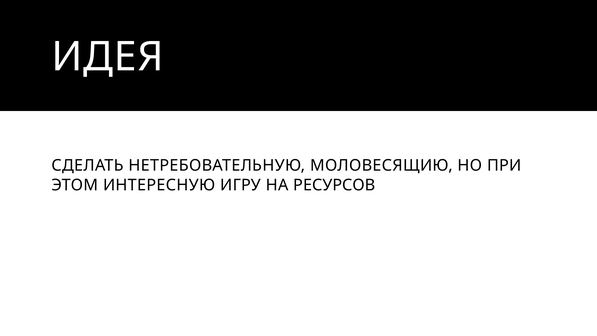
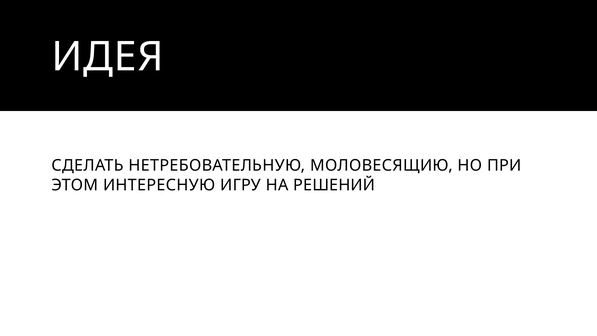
РЕСУРСОВ: РЕСУРСОВ -> РЕШЕНИЙ (334, 185)
